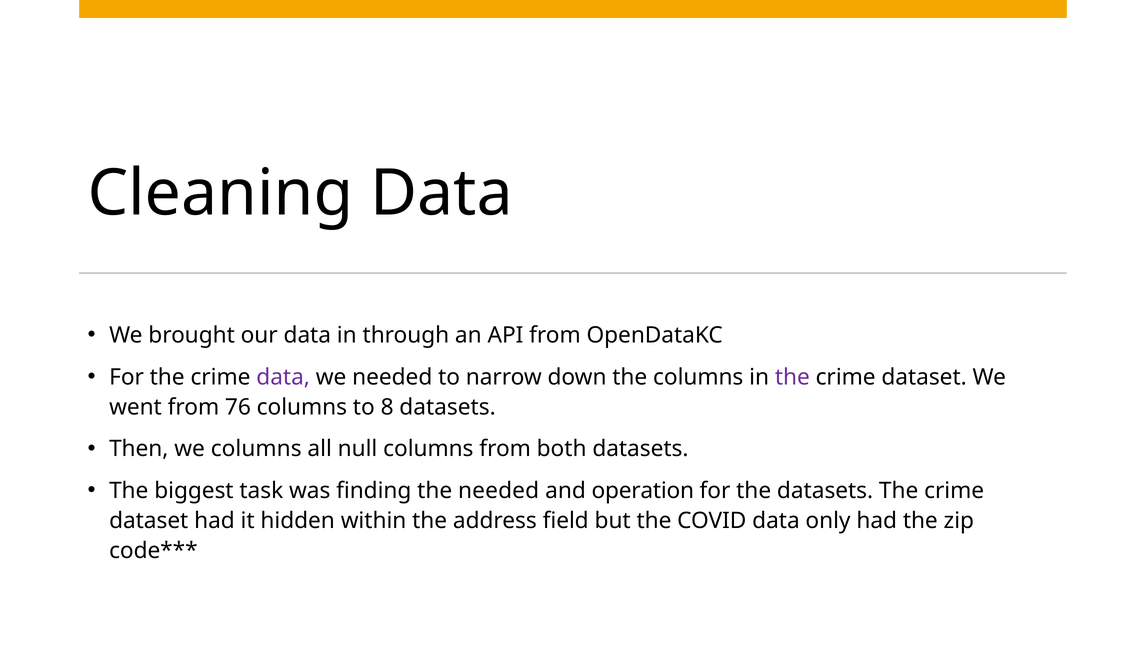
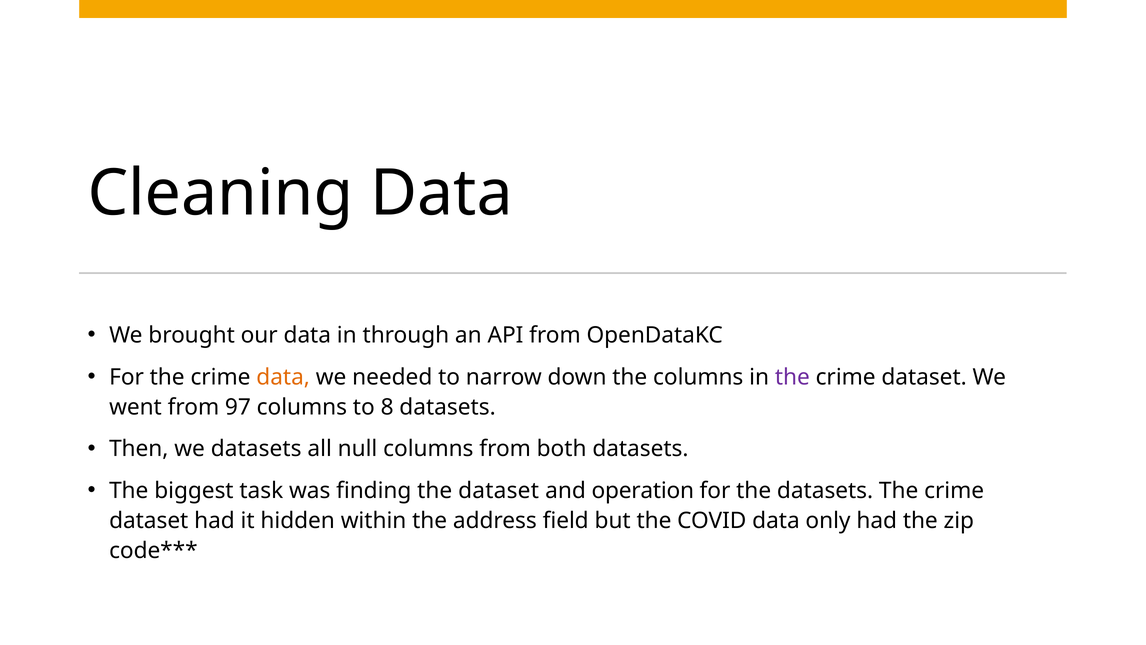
data colour: purple -> orange (283, 377)
76: 76 -> 97 (238, 407)
we columns: columns -> datasets (256, 449)
the needed: needed -> dataset (499, 491)
